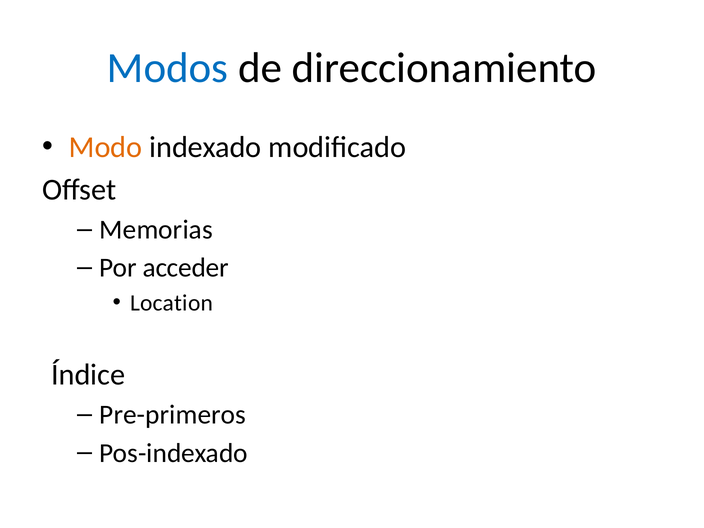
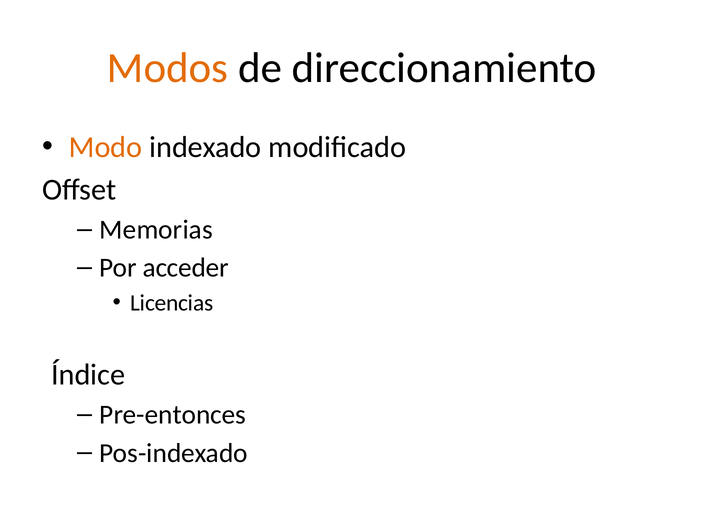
Modos colour: blue -> orange (168, 68)
Location: Location -> Licencias (172, 303)
Pre-primeros: Pre-primeros -> Pre-entonces (173, 415)
